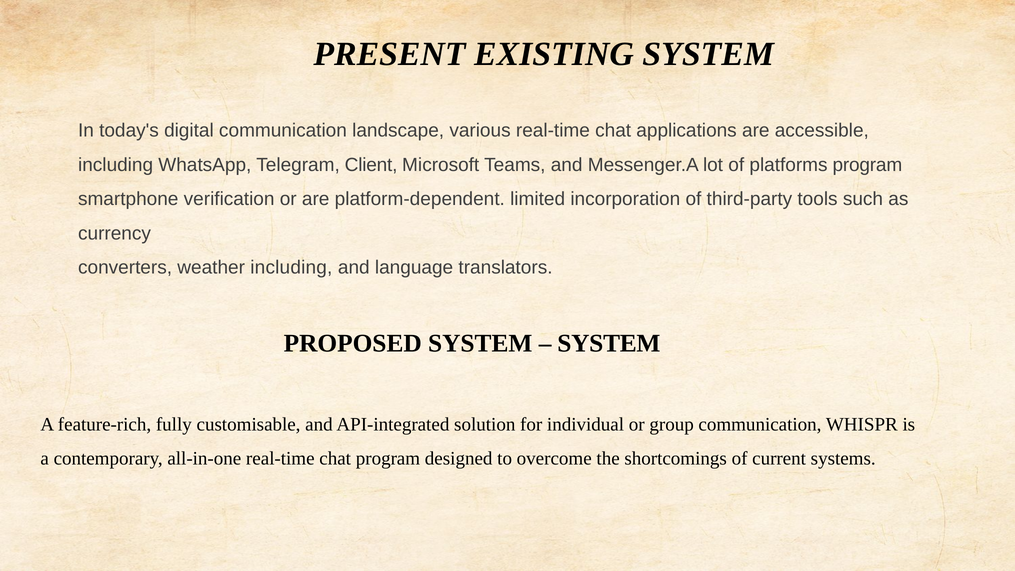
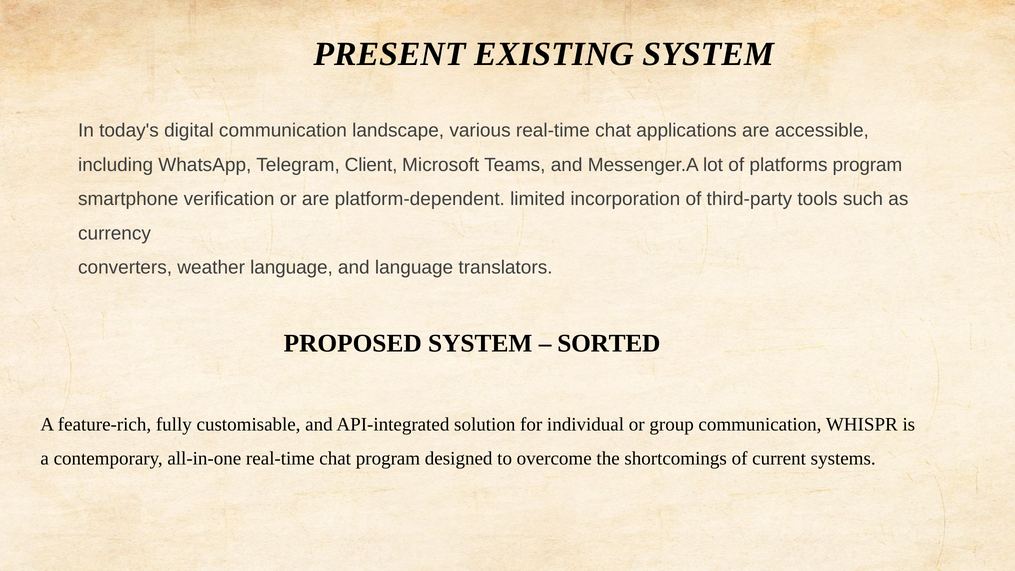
weather including: including -> language (292, 268)
SYSTEM: SYSTEM -> SORTED (609, 343)
